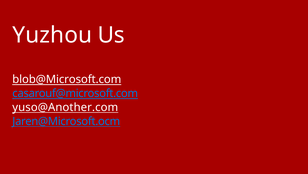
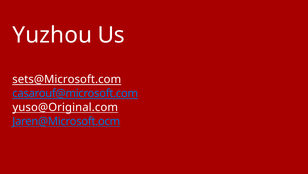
blob@Microsoft.com: blob@Microsoft.com -> sets@Microsoft.com (67, 79)
yuso@Another.com: yuso@Another.com -> yuso@Original.com (65, 107)
